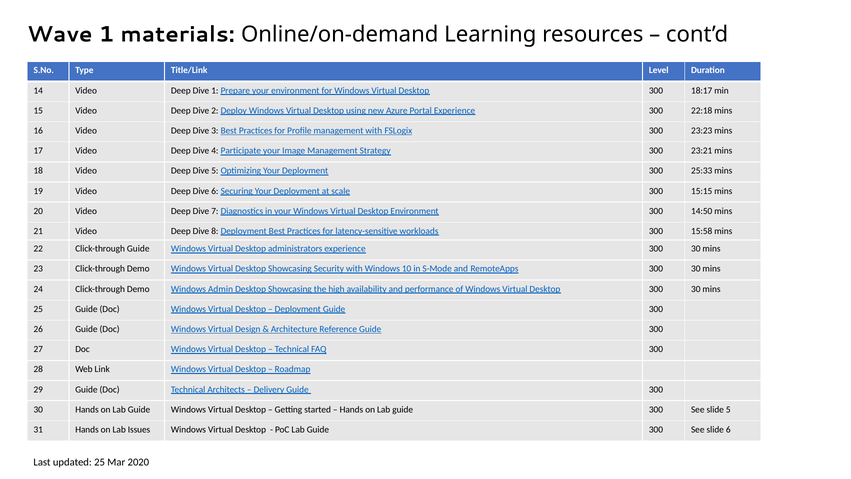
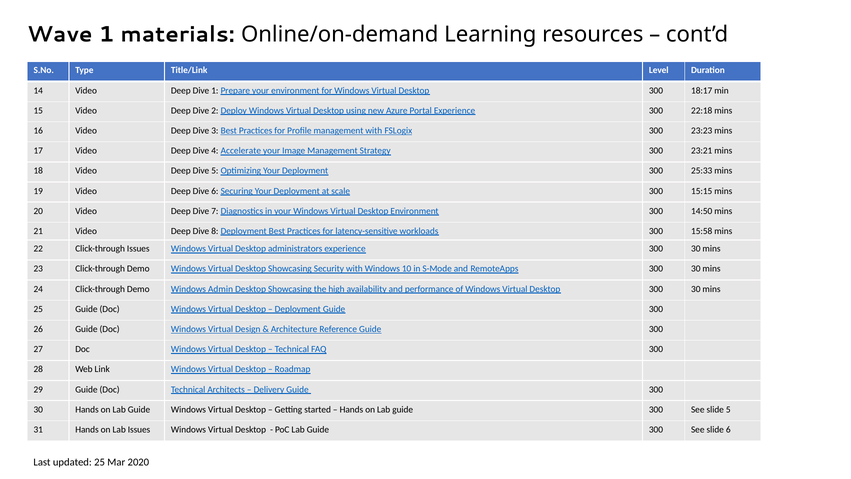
Participate: Participate -> Accelerate (241, 151)
Click-through Guide: Guide -> Issues (138, 249)
